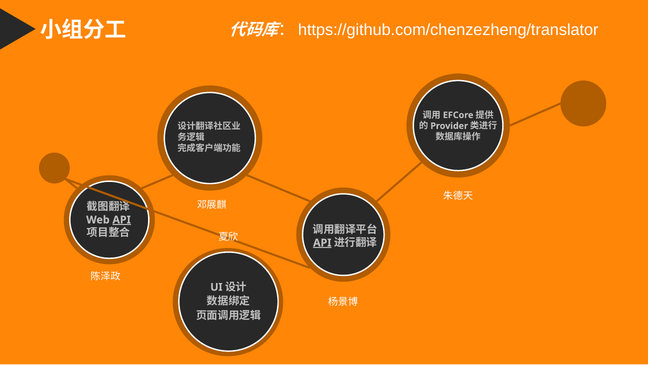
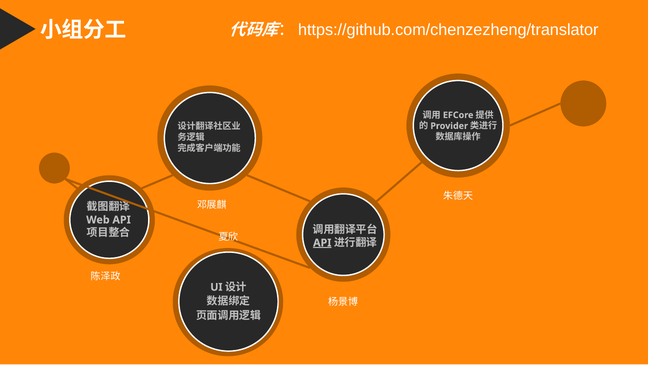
API underline: present -> none (122, 220)
